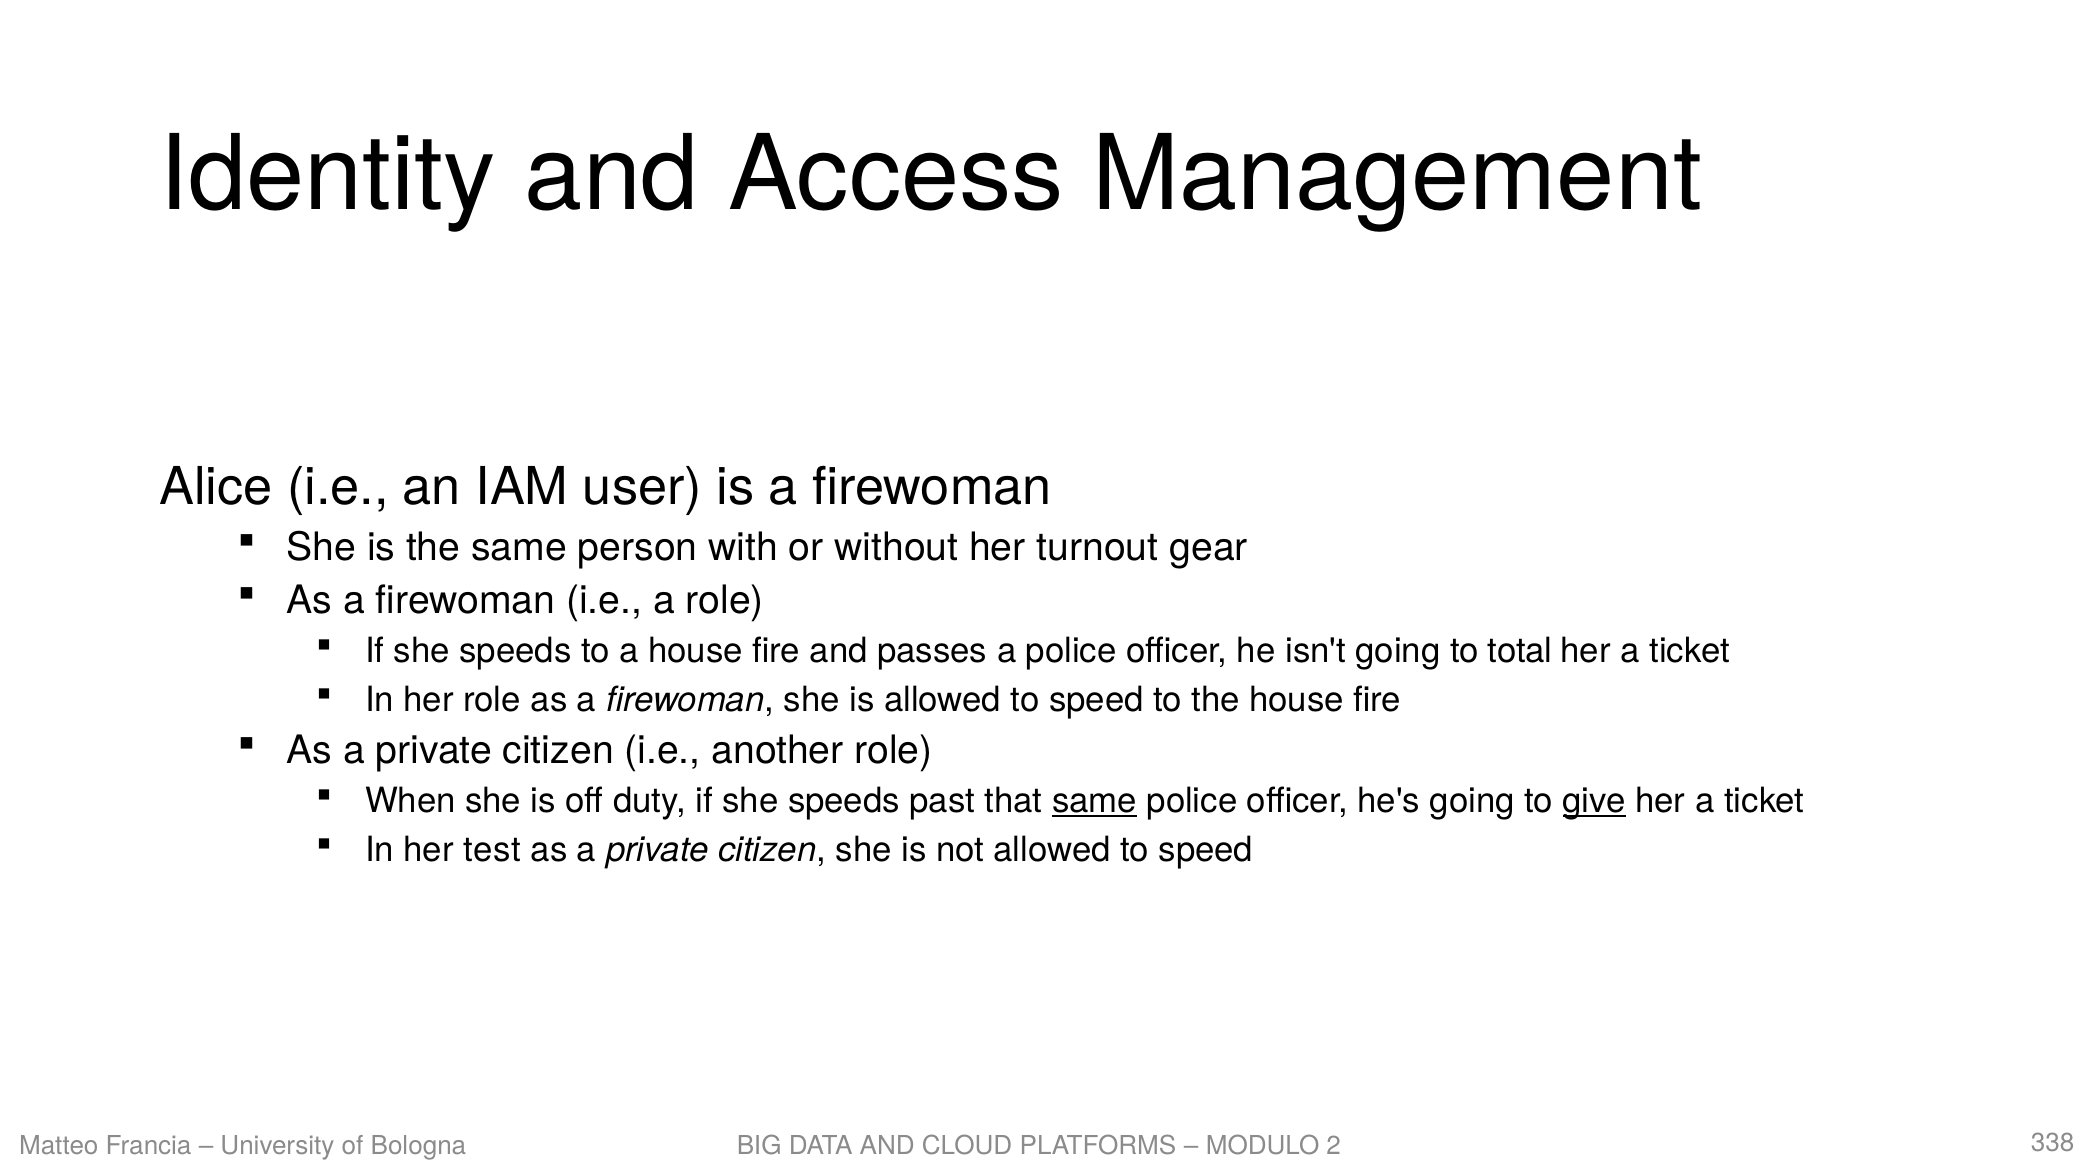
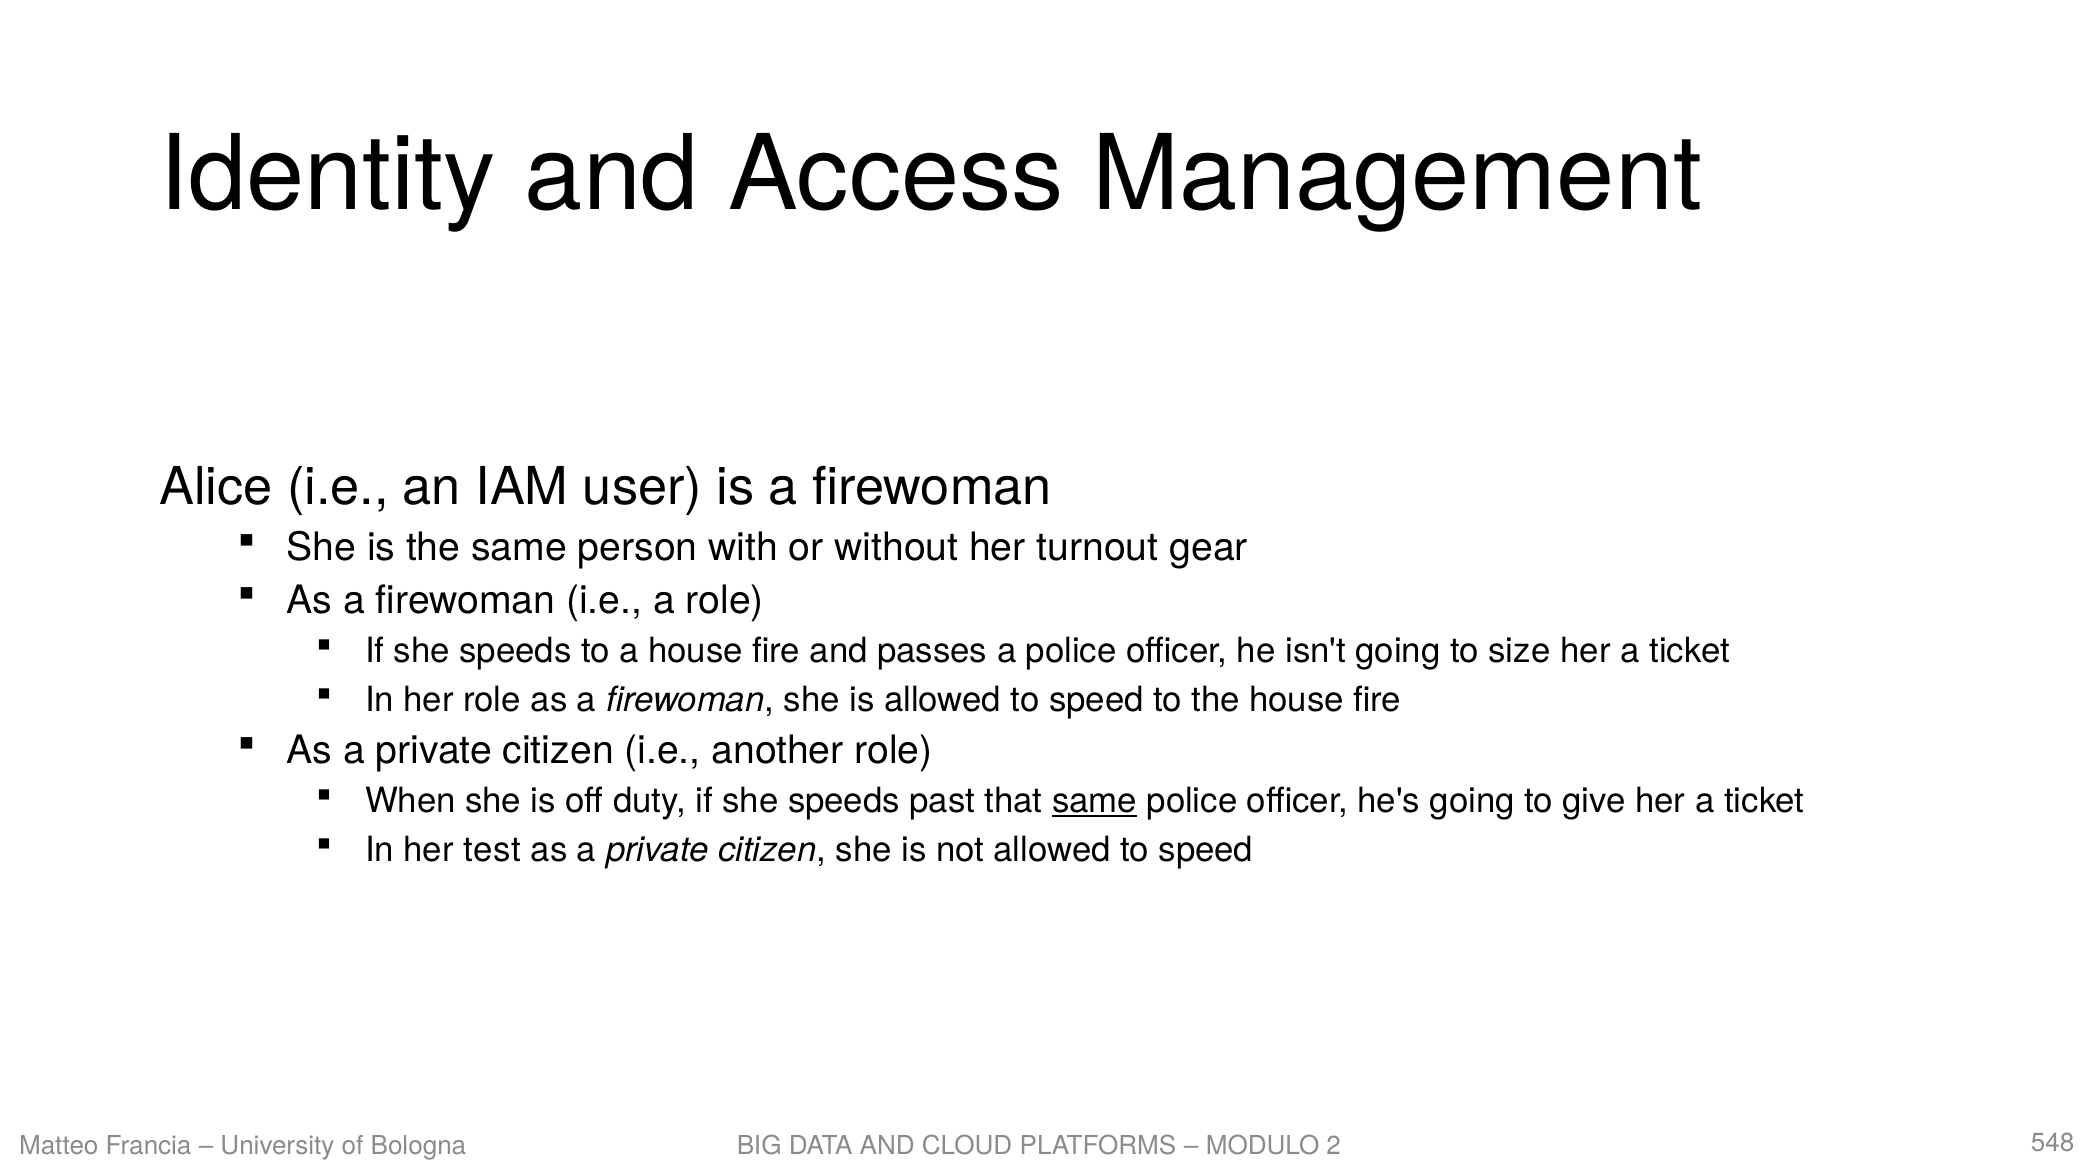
total: total -> size (1520, 652)
give underline: present -> none (1594, 802)
338: 338 -> 548 (2053, 1143)
